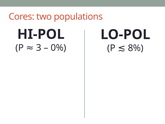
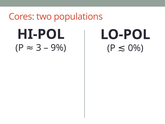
0%: 0% -> 9% (58, 48)
8%: 8% -> 0% (136, 48)
